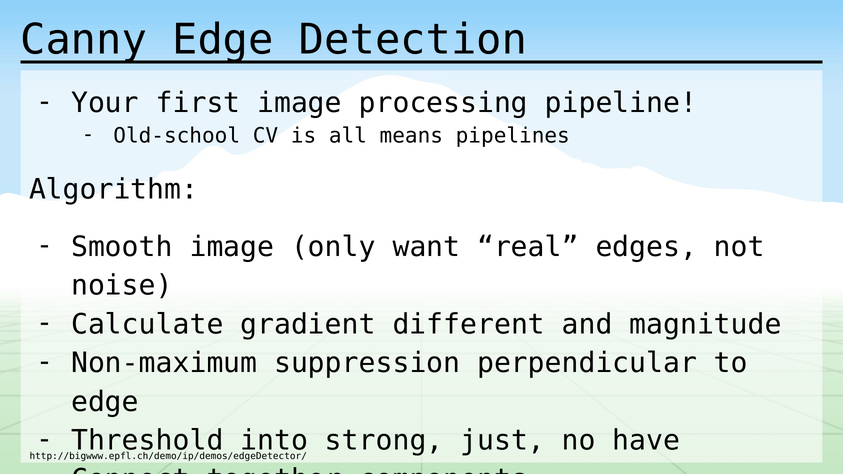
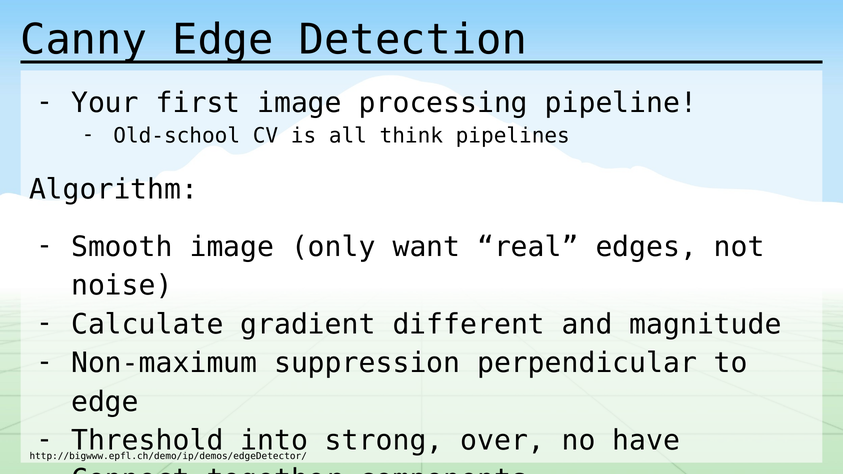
means: means -> think (411, 136)
just: just -> over (503, 441)
